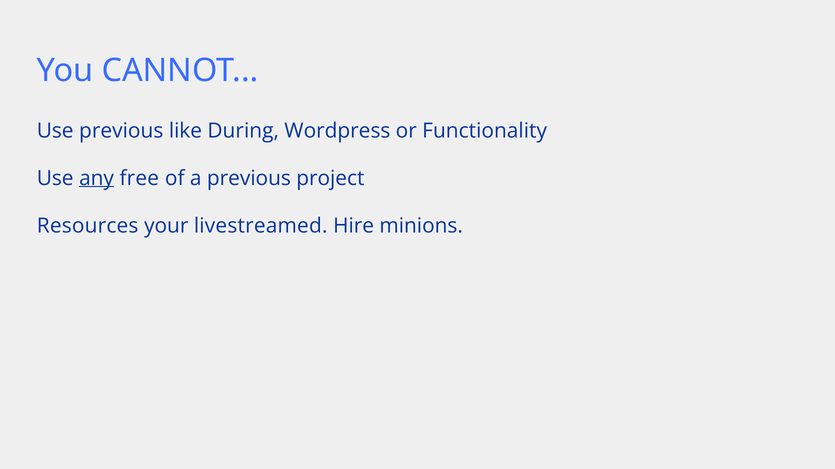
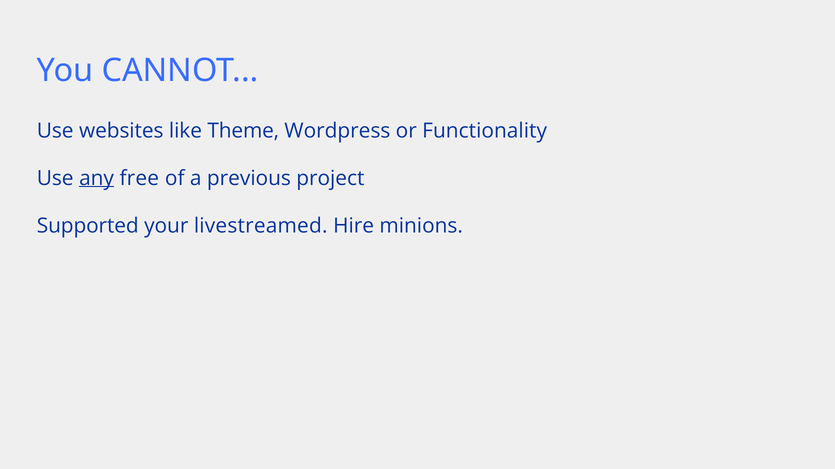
Use previous: previous -> websites (121, 131)
During: During -> Theme (243, 131)
Resources: Resources -> Supported (88, 226)
